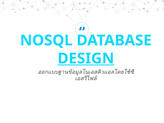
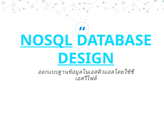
NOSQL underline: none -> present (46, 40)
